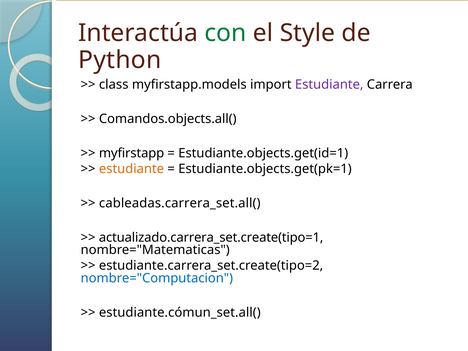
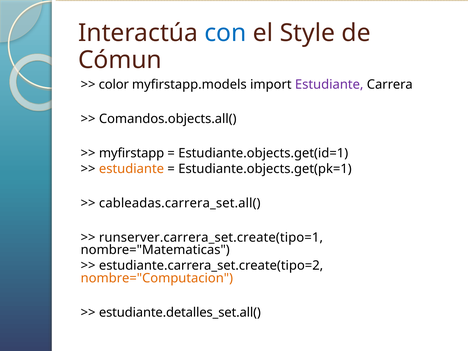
con colour: green -> blue (225, 33)
Python: Python -> Cómun (120, 60)
class: class -> color (114, 85)
actualizado.carrera_set.create(tipo=1: actualizado.carrera_set.create(tipo=1 -> runserver.carrera_set.create(tipo=1 (211, 238)
nombre="Computacion colour: blue -> orange (157, 278)
estudiante.cómun_set.all(: estudiante.cómun_set.all( -> estudiante.detalles_set.all( (180, 312)
